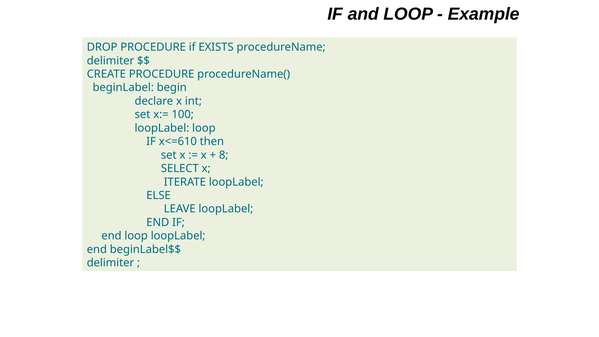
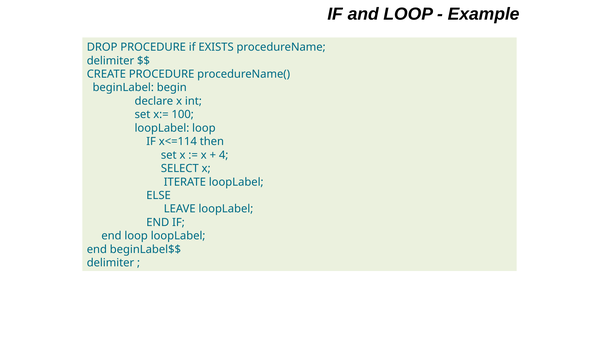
x<=610: x<=610 -> x<=114 (178, 142)
8: 8 -> 4 (224, 155)
